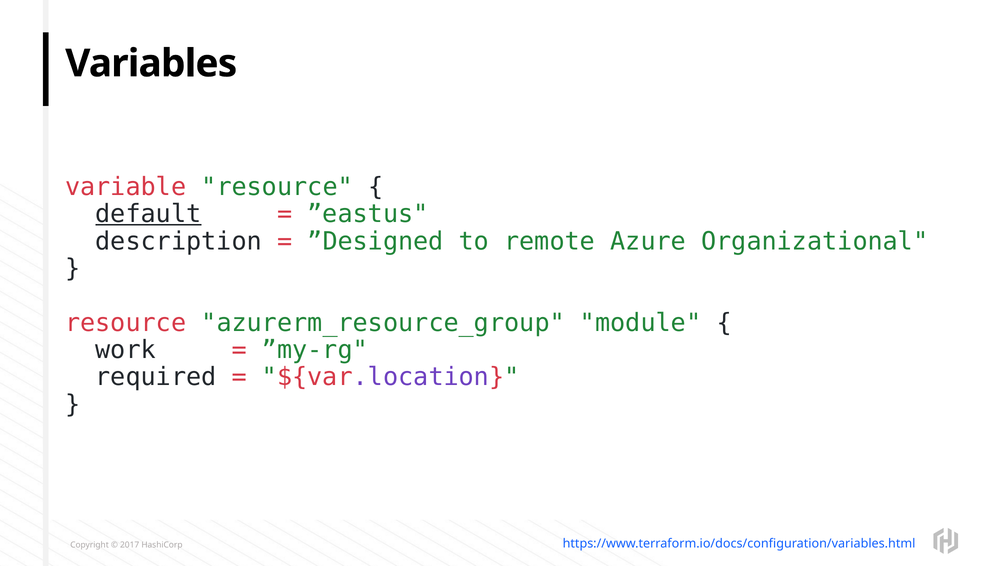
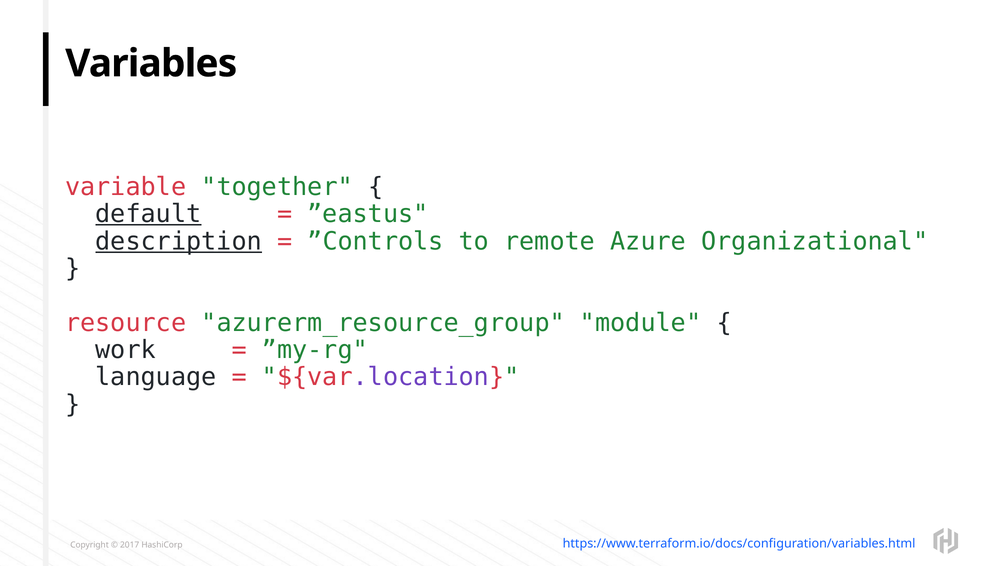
variable resource: resource -> together (277, 187)
description underline: none -> present (179, 241)
”Designed: ”Designed -> ”Controls (376, 241)
required: required -> language (156, 377)
